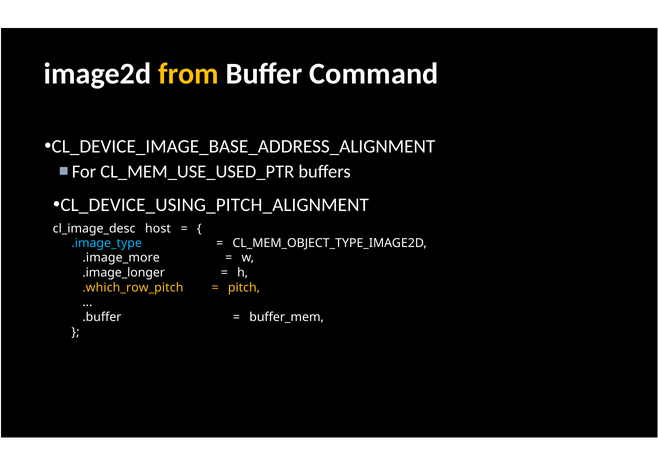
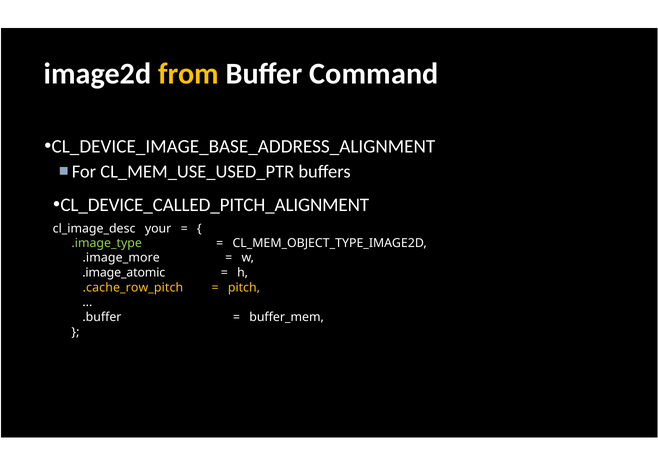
CL_DEVICE_USING_PITCH_ALIGNMENT: CL_DEVICE_USING_PITCH_ALIGNMENT -> CL_DEVICE_CALLED_PITCH_ALIGNMENT (215, 205)
host: host -> your (158, 229)
.image_type colour: light blue -> light green (107, 243)
.image_longer: .image_longer -> .image_atomic (124, 273)
.which_row_pitch: .which_row_pitch -> .cache_row_pitch (133, 288)
